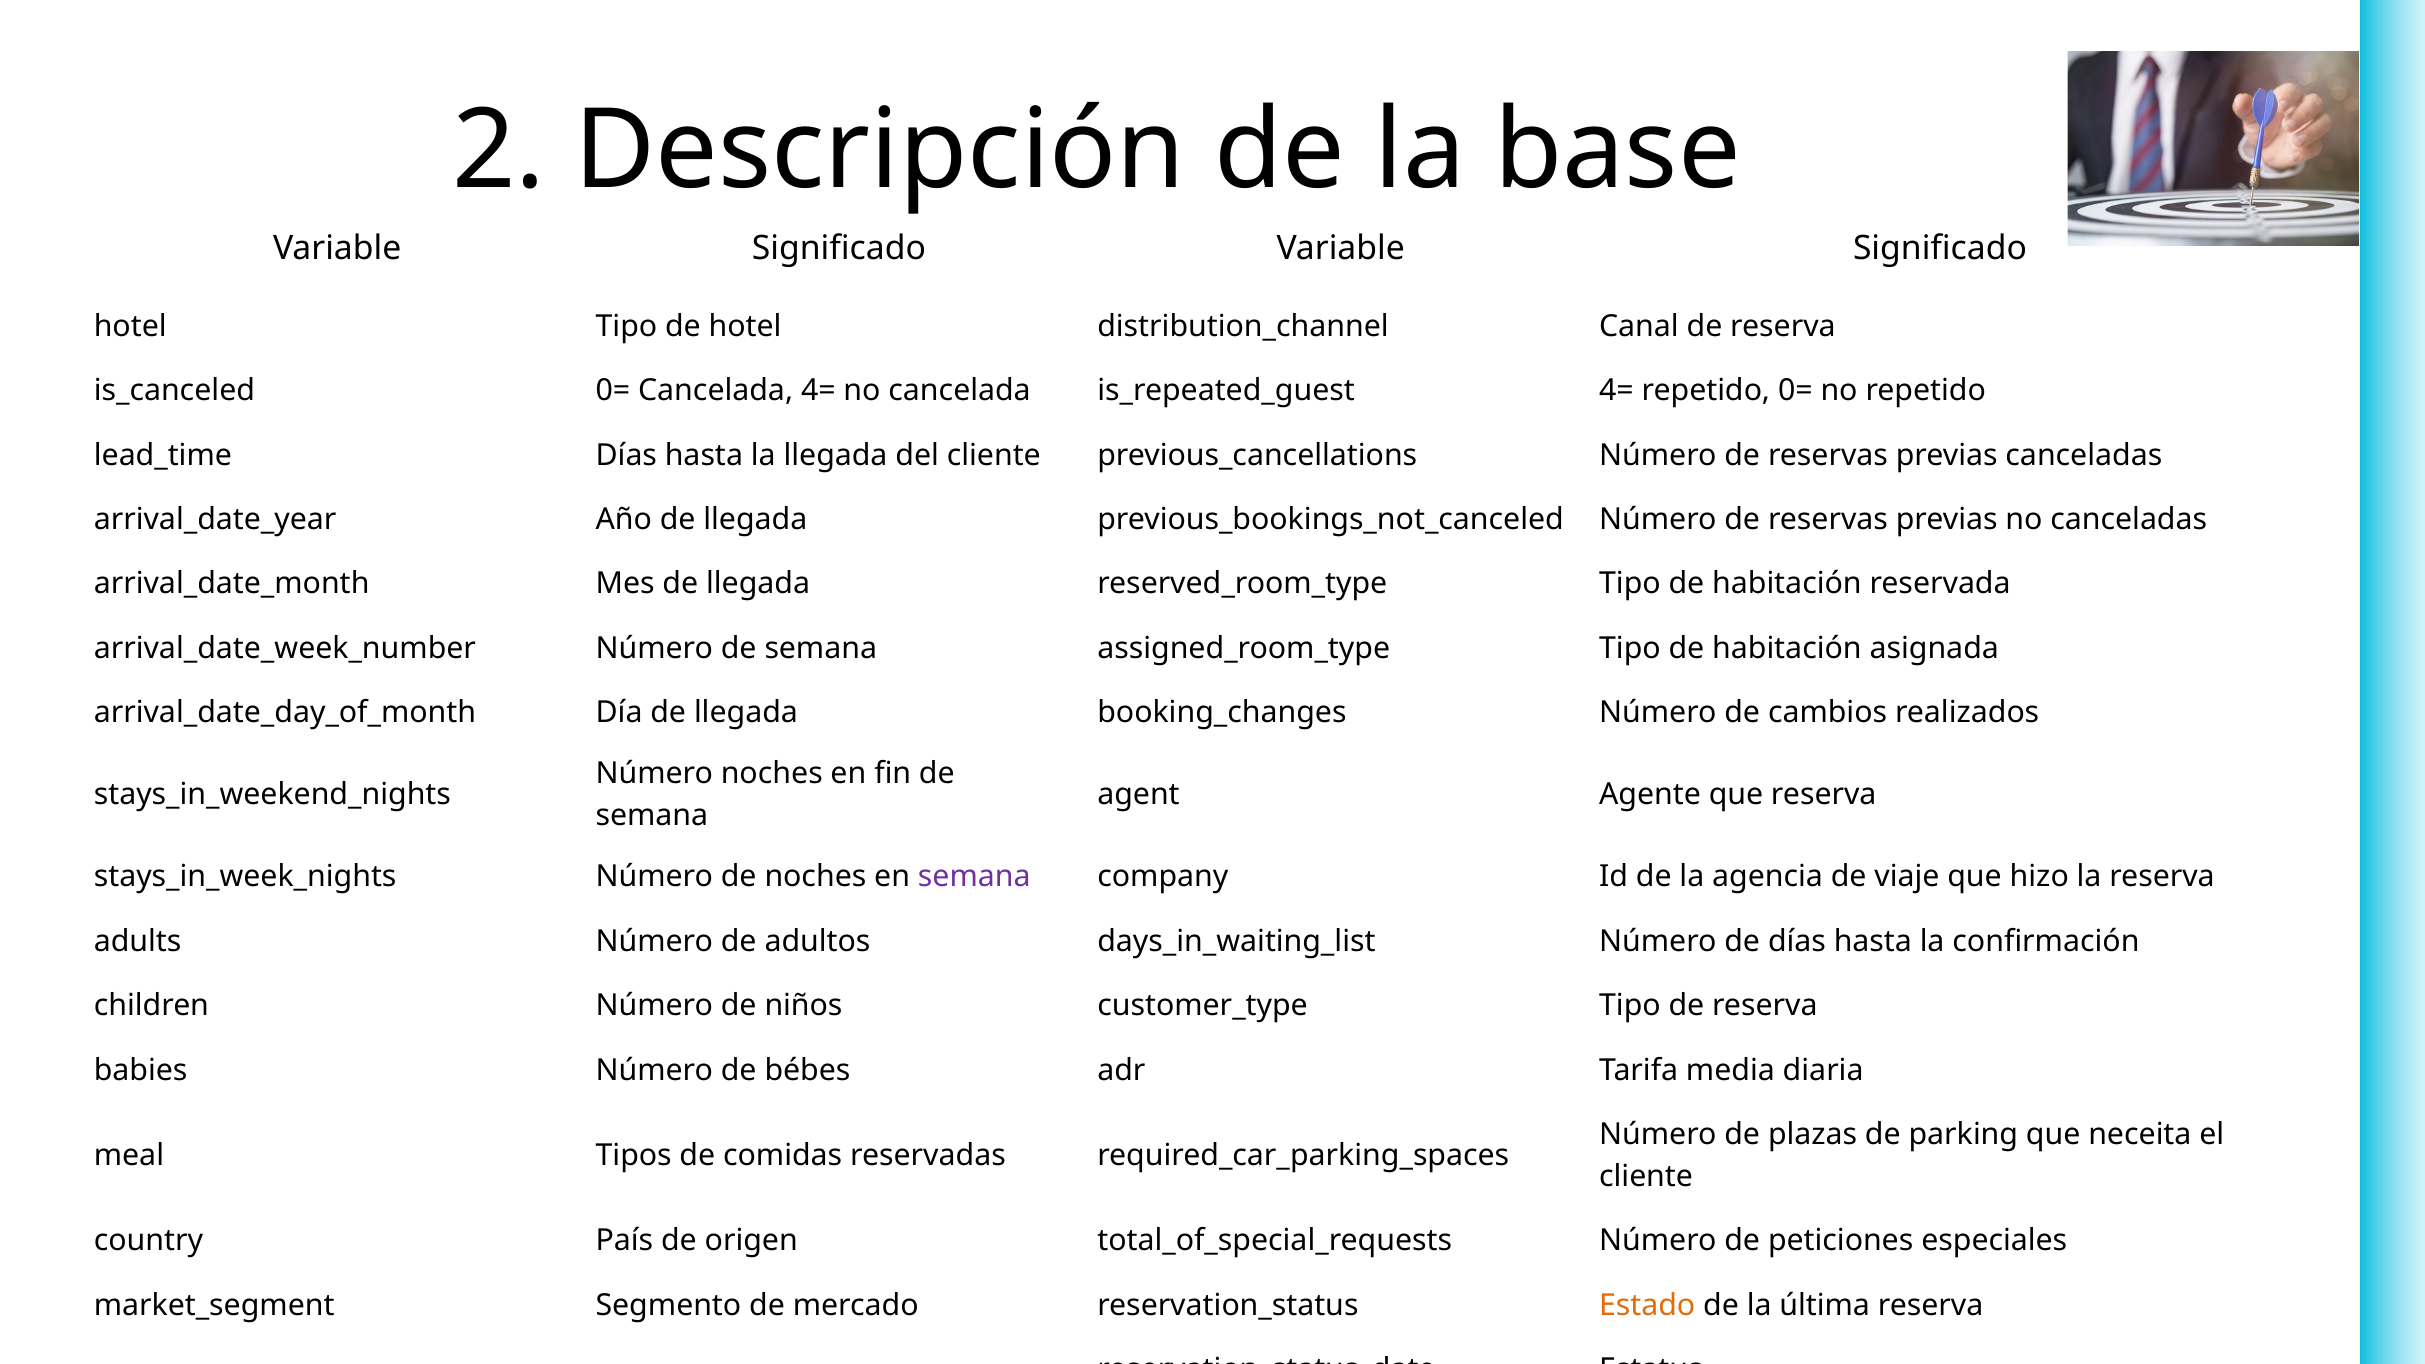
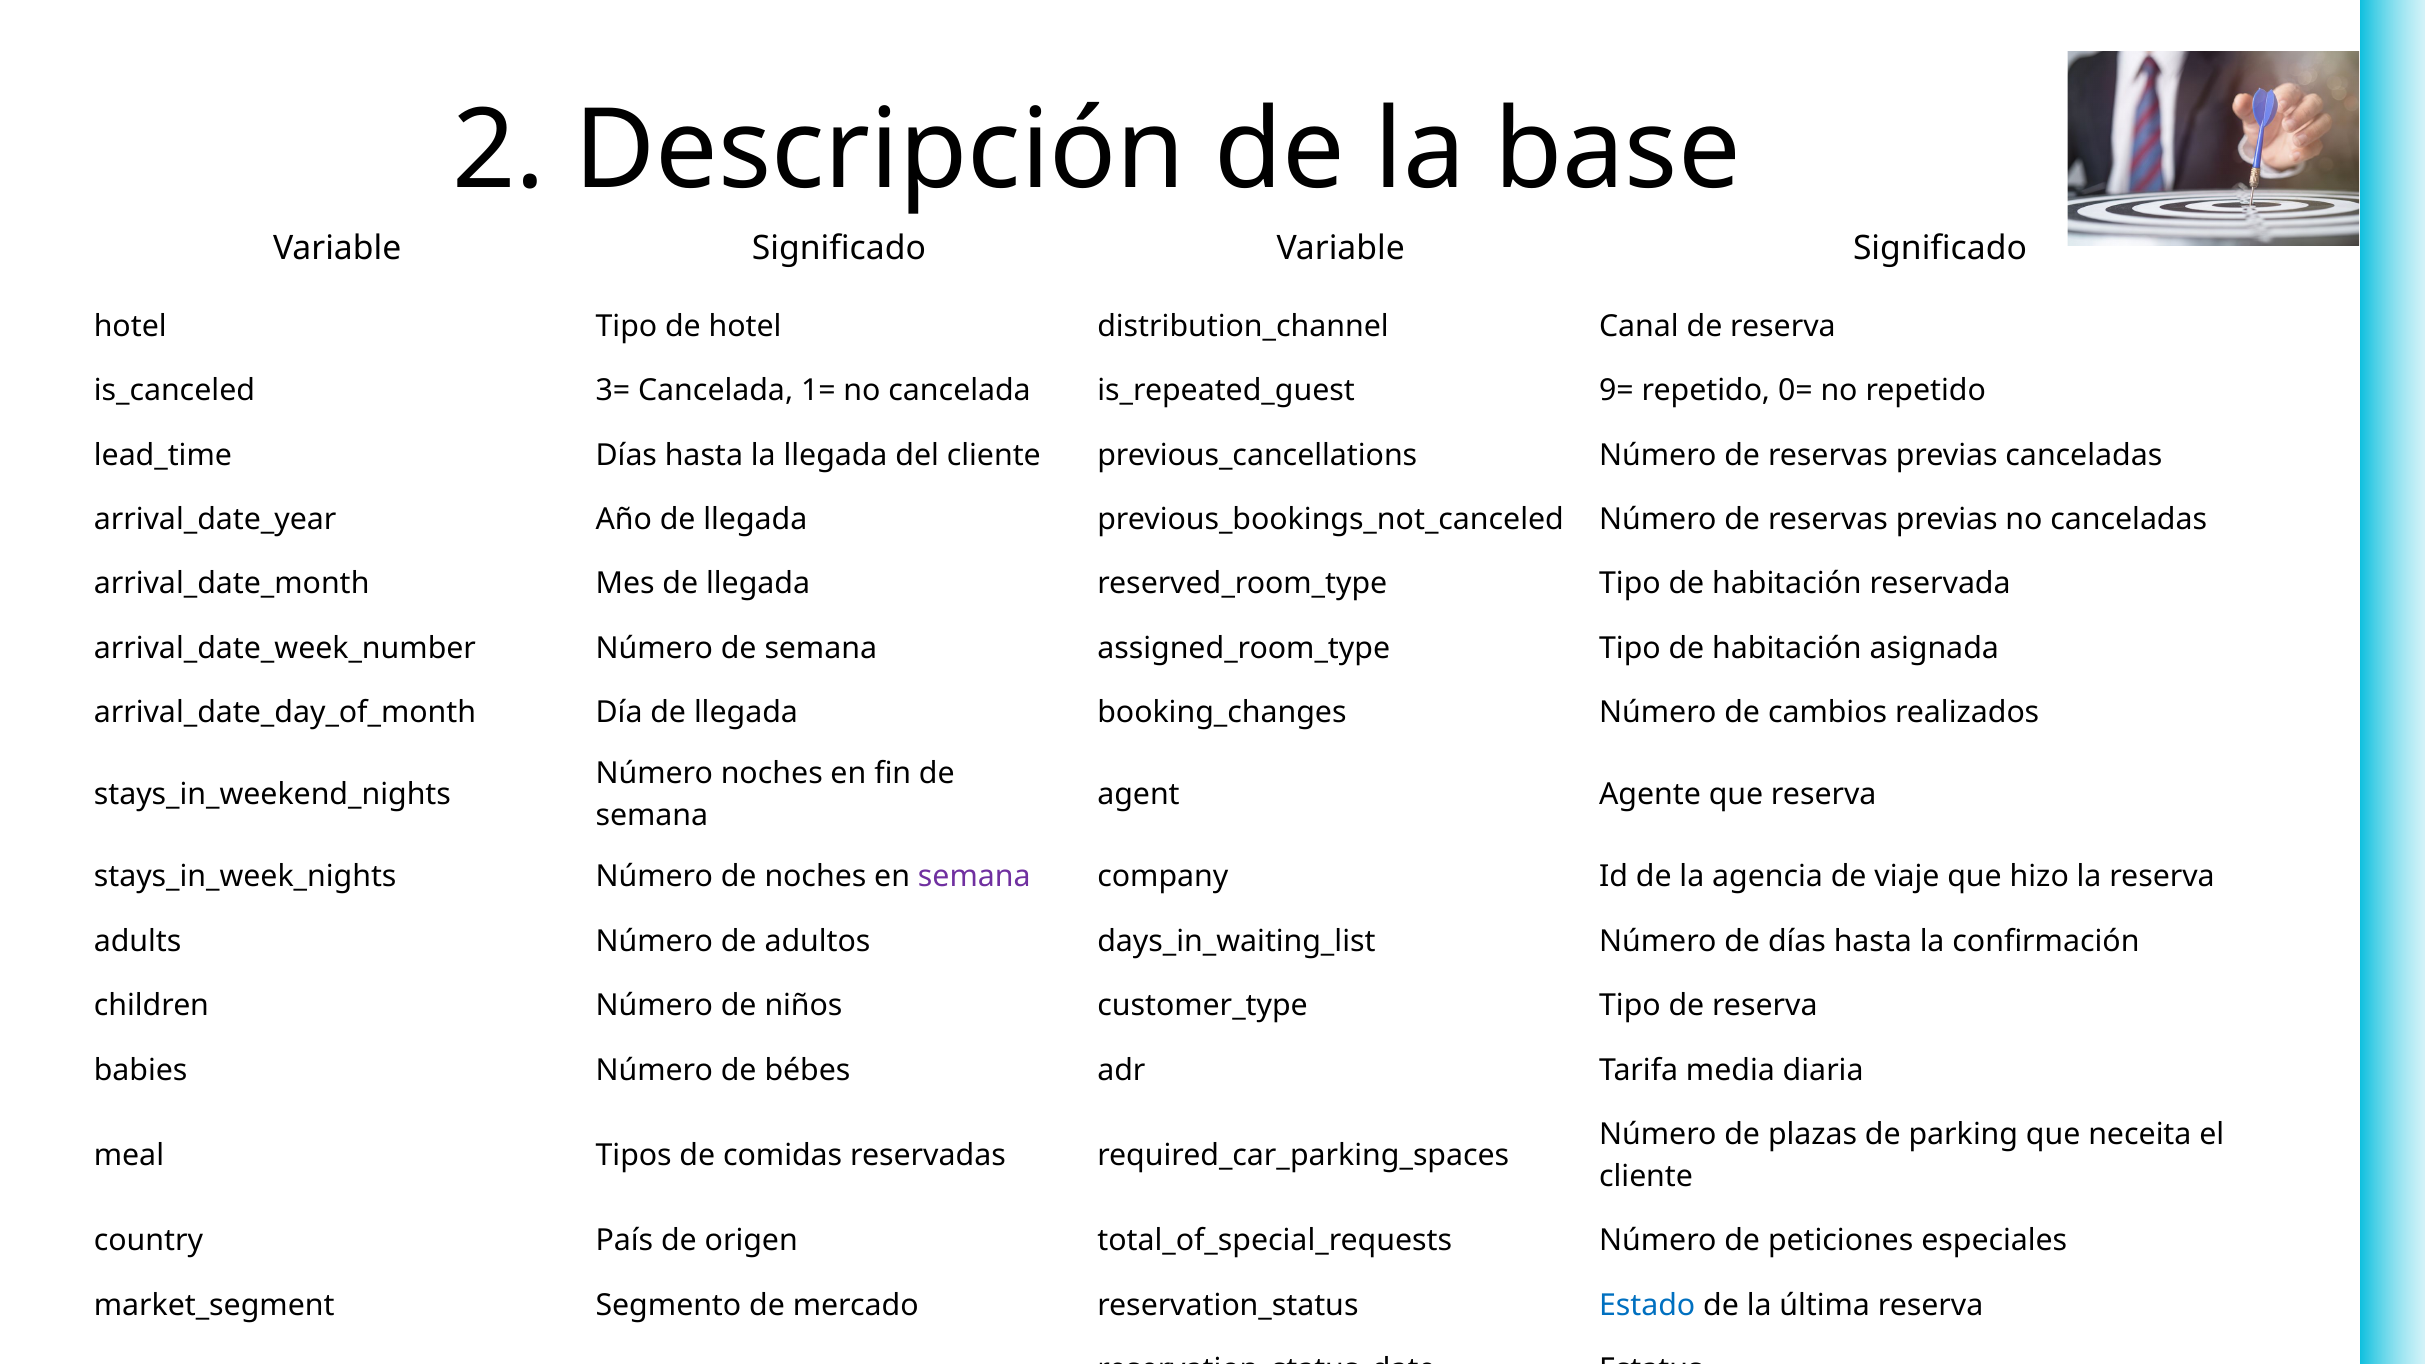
0=: 0= -> 3= (613, 391)
Cancelada 4=: 4= -> 1= (818, 391)
4=: 4= -> 9= (1616, 391)
Estado colour: orange -> blue (1647, 1305)
